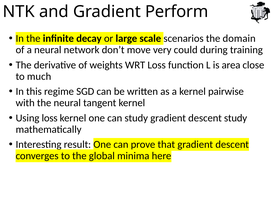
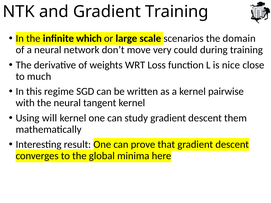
Gradient Perform: Perform -> Training (177, 12)
decay: decay -> which (89, 39)
area: area -> nice (231, 65)
Using loss: loss -> will (49, 118)
descent study: study -> them (235, 118)
